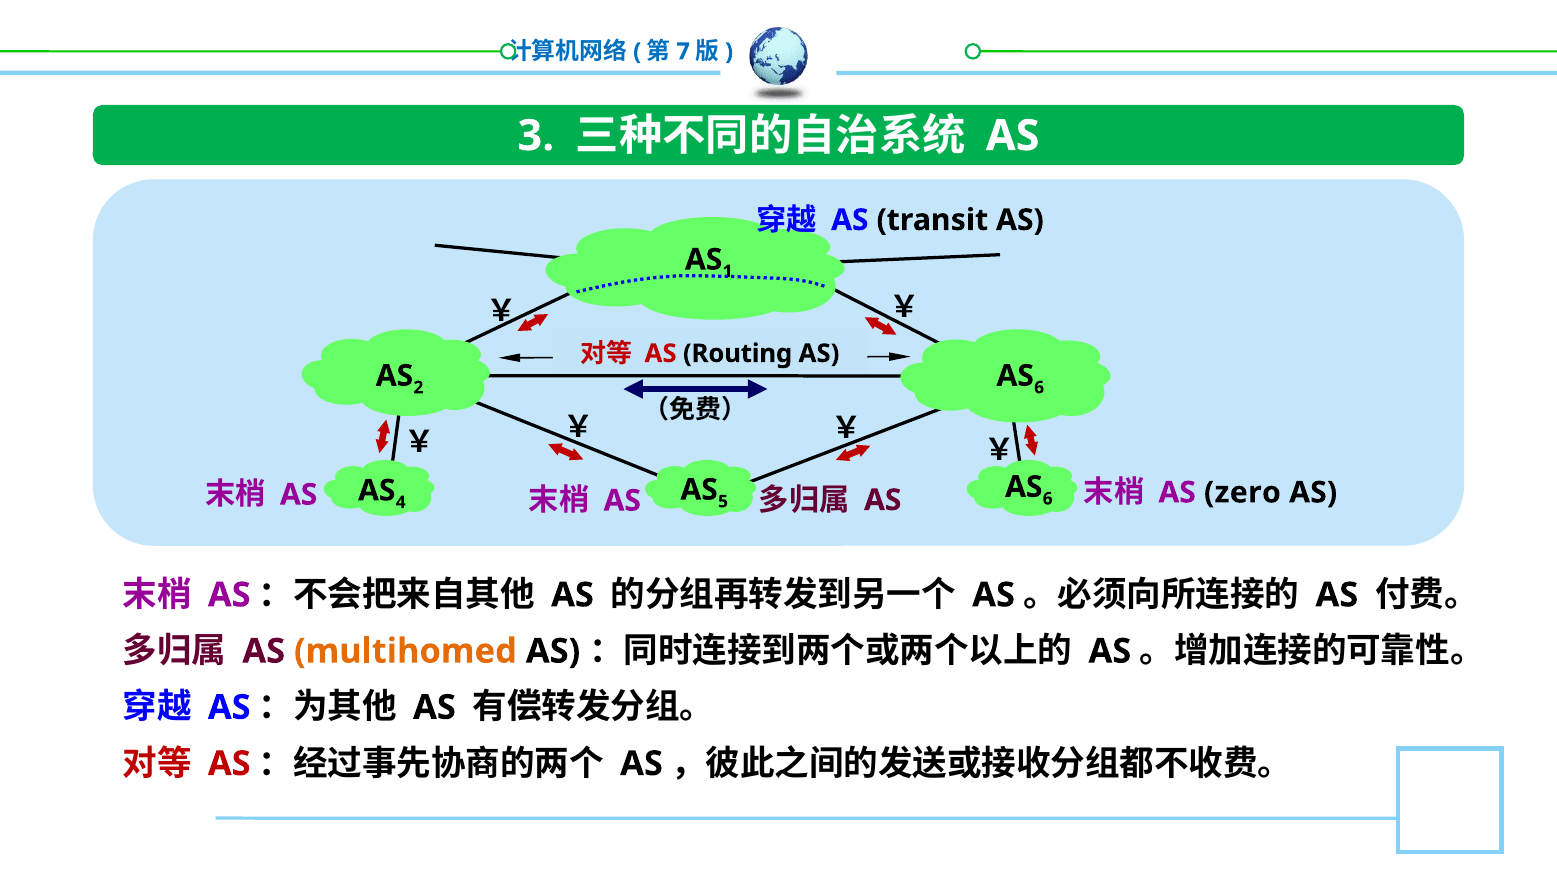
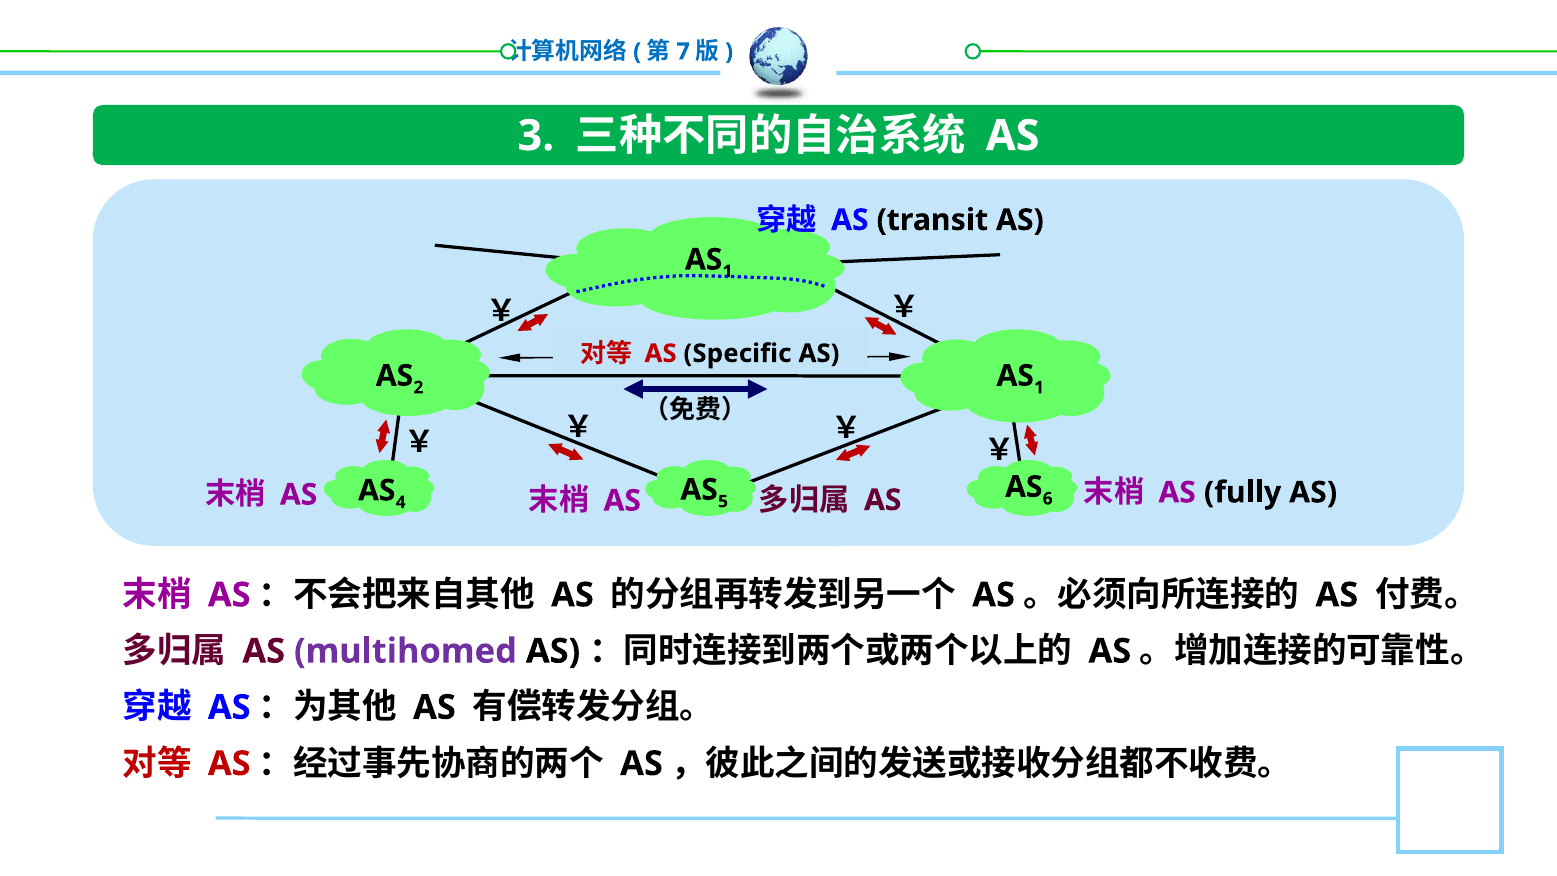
Routing: Routing -> Specific (737, 353)
6: 6 -> 1 (1039, 387)
zero: zero -> fully (1243, 492)
multihomed colour: orange -> purple (405, 651)
